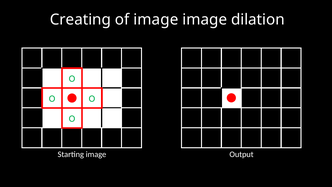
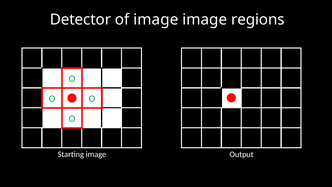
Creating: Creating -> Detector (80, 19)
dilation: dilation -> regions (258, 19)
